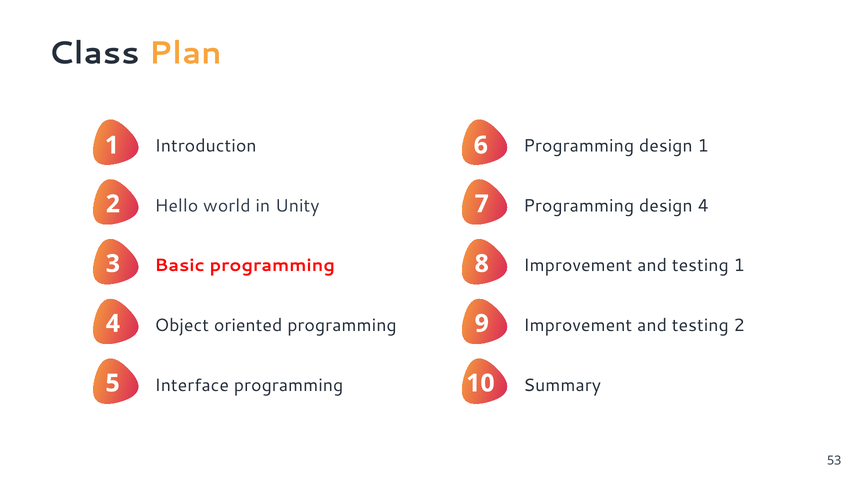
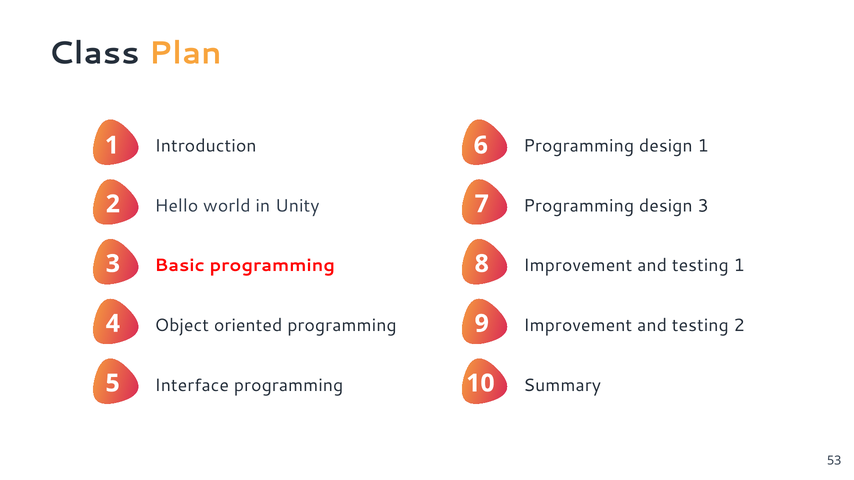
design 4: 4 -> 3 (703, 206)
